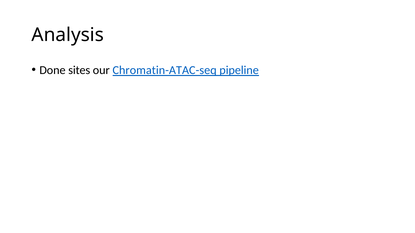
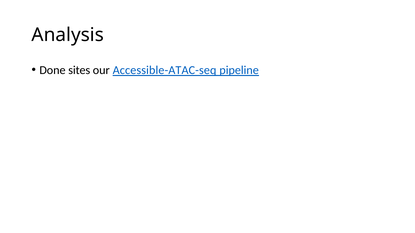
Chromatin-ATAC-seq: Chromatin-ATAC-seq -> Accessible-ATAC-seq (165, 70)
